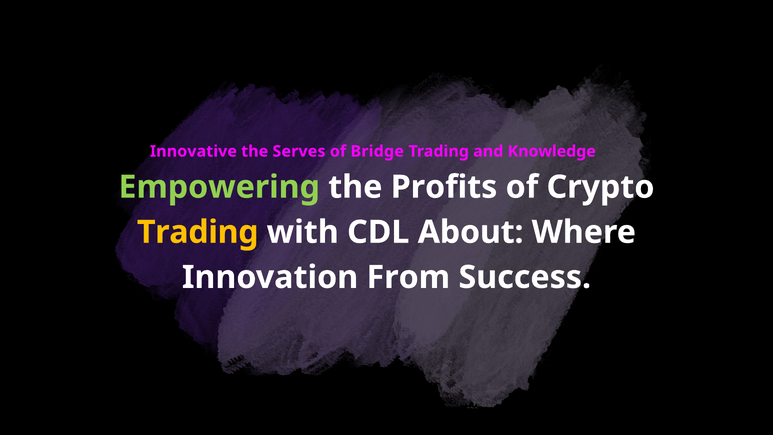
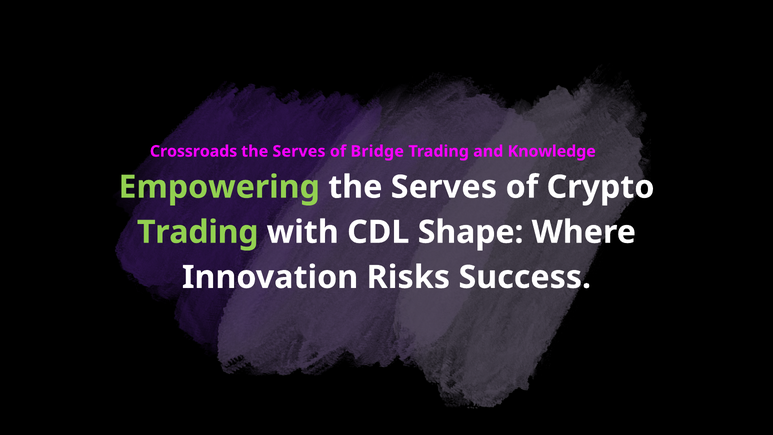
Innovative: Innovative -> Crossroads (194, 151)
Profits: Profits -> Serves (444, 187)
Trading colour: yellow -> light green (198, 232)
About: About -> Shape (471, 232)
From: From -> Risks (408, 277)
